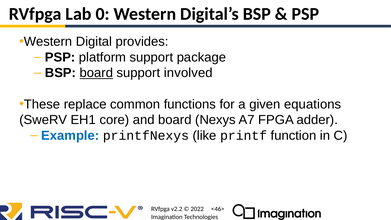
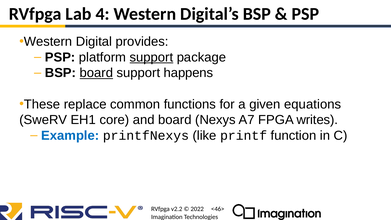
0: 0 -> 4 (103, 14)
support underline: none -> present (151, 57)
involved: involved -> happens (188, 73)
adder: adder -> writes (317, 120)
